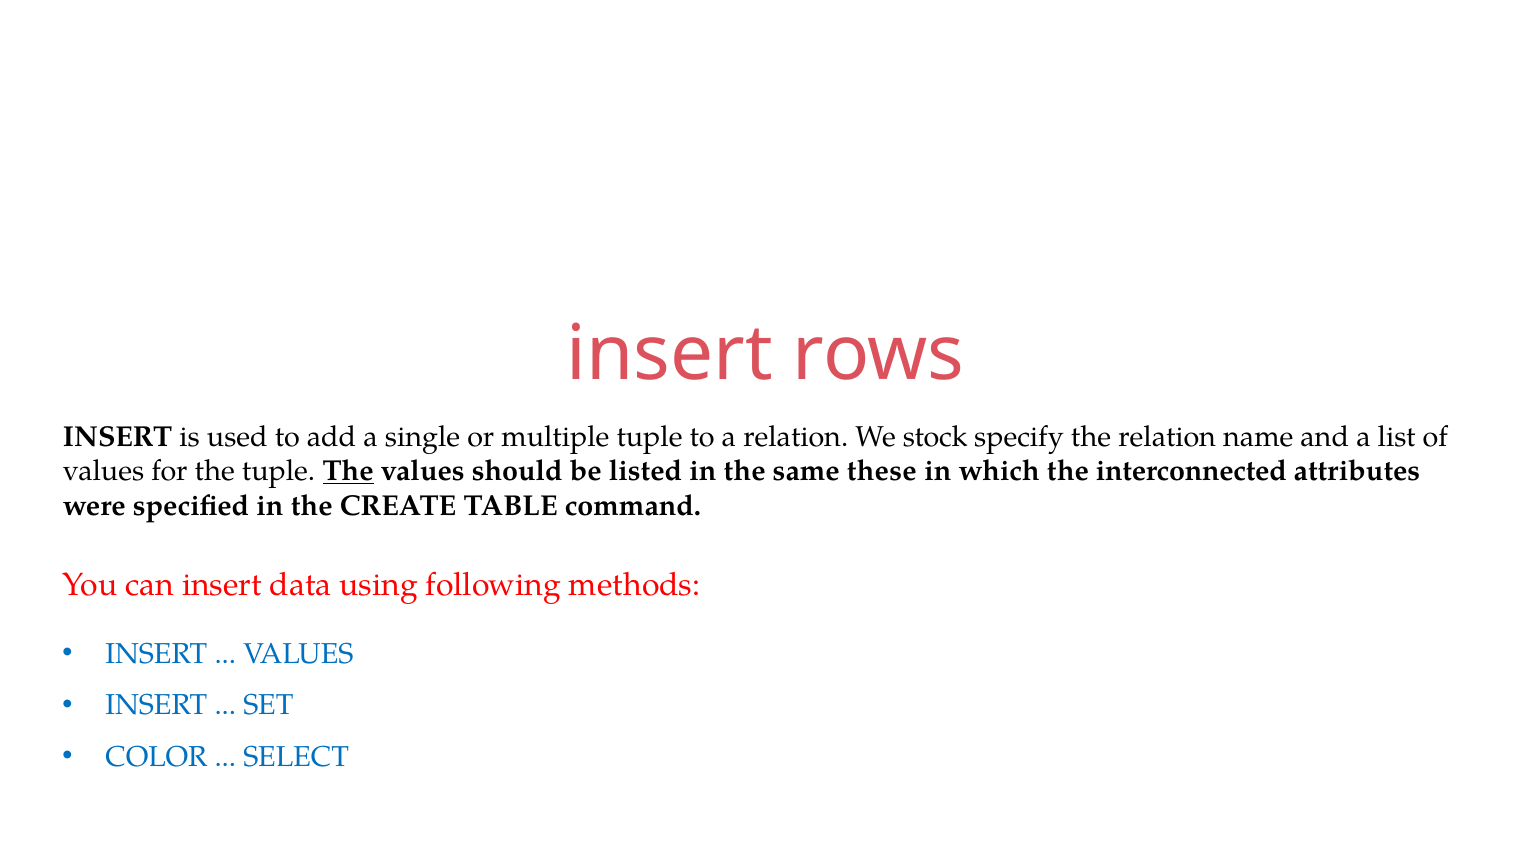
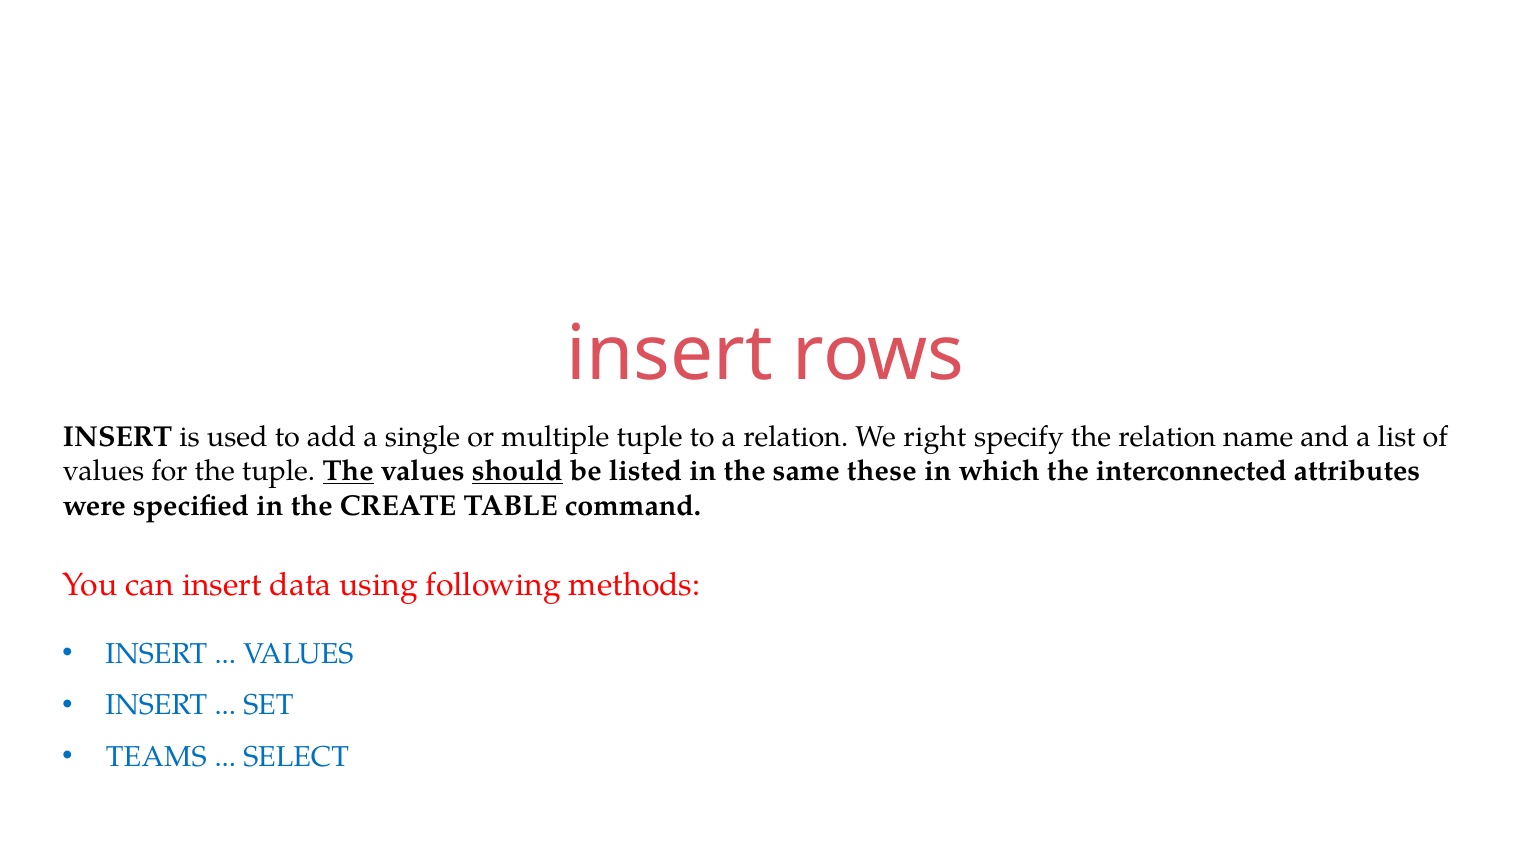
stock: stock -> right (935, 437)
should underline: none -> present (517, 471)
COLOR: COLOR -> TEAMS (156, 757)
